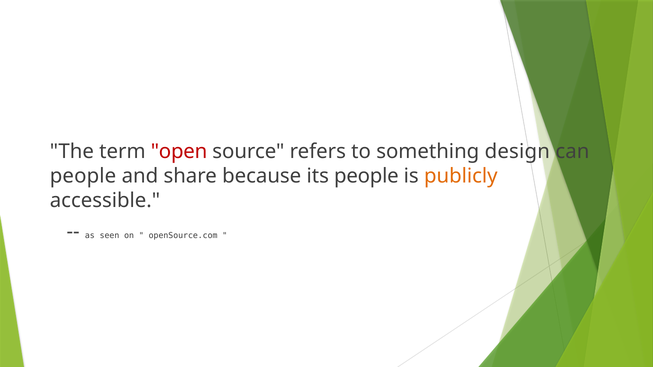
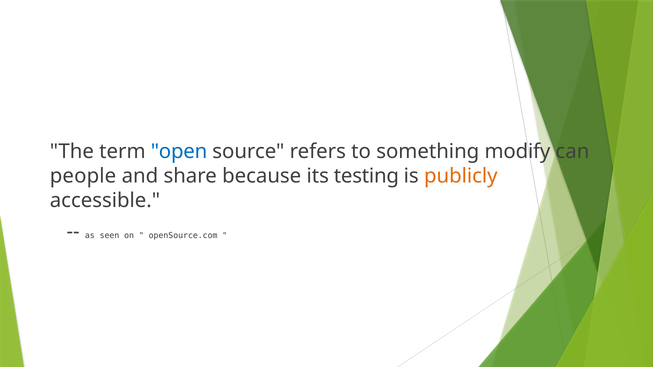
open colour: red -> blue (179, 152)
design: design -> modify (517, 152)
its people: people -> testing (366, 176)
